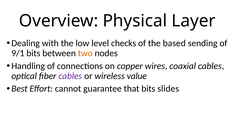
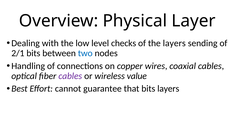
the based: based -> layers (174, 43)
9/1: 9/1 -> 2/1 (18, 53)
two colour: orange -> blue (85, 53)
bits slides: slides -> layers (168, 89)
